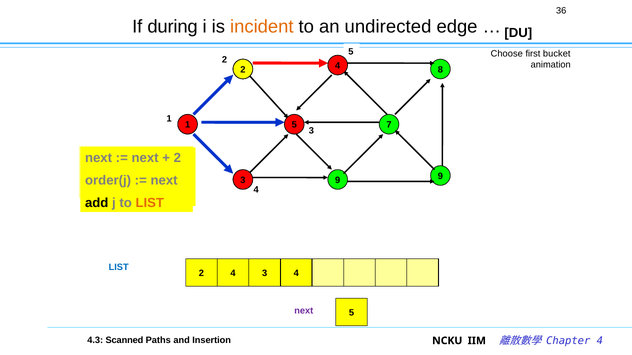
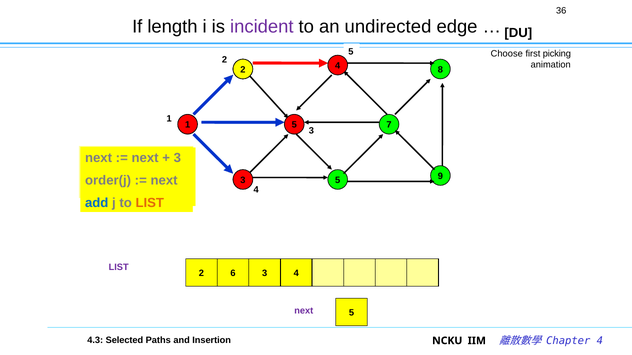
during: during -> length (172, 27)
incident colour: orange -> purple (262, 27)
bucket: bucket -> picking (557, 54)
2: 2 -> 3 (177, 158)
9: 9 -> 5 (338, 180)
add colour: black -> blue (97, 203)
LIST colour: blue -> purple (119, 267)
4: 4 -> 6 (233, 273)
Scanned: Scanned -> Selected (124, 341)
